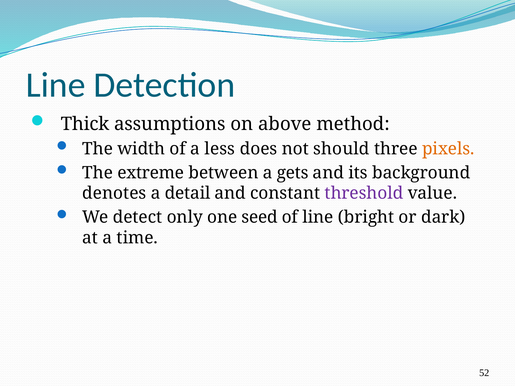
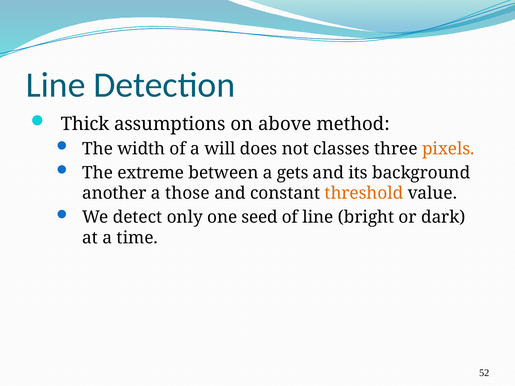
less: less -> will (220, 149)
should: should -> classes (341, 149)
denotes: denotes -> another (114, 193)
detail: detail -> those (187, 193)
threshold colour: purple -> orange (364, 193)
